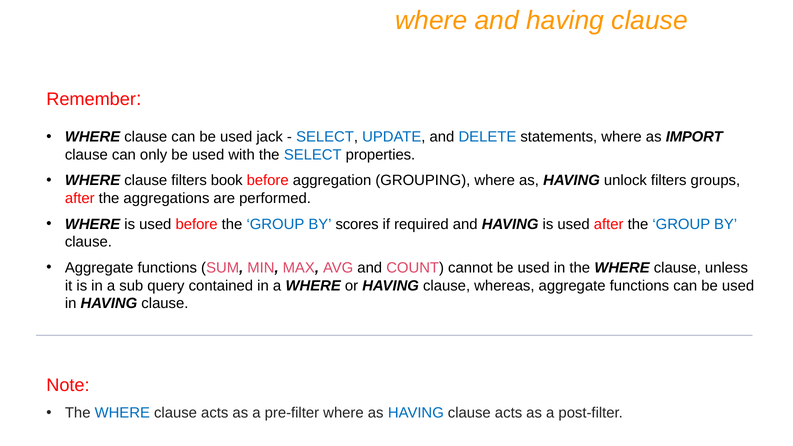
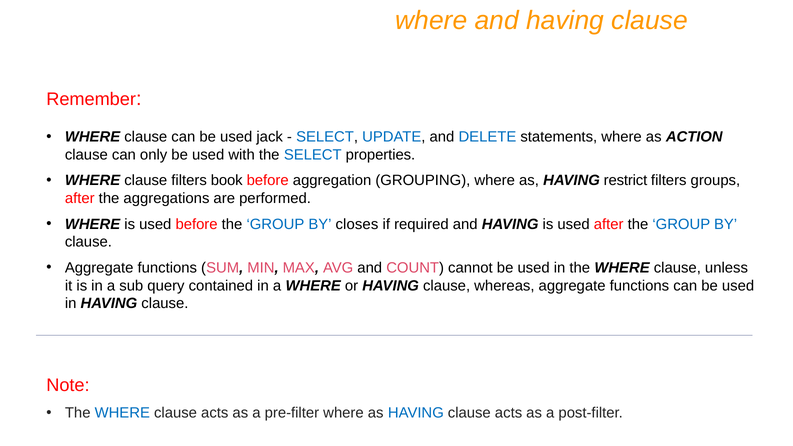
IMPORT: IMPORT -> ACTION (694, 137)
unlock: unlock -> restrict (626, 181)
scores: scores -> closes (357, 224)
